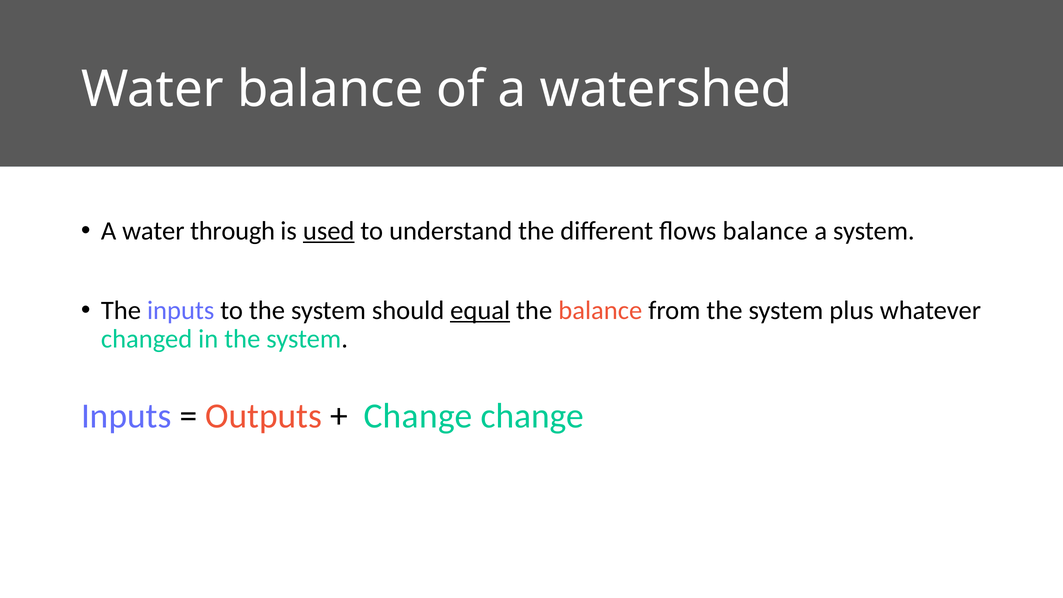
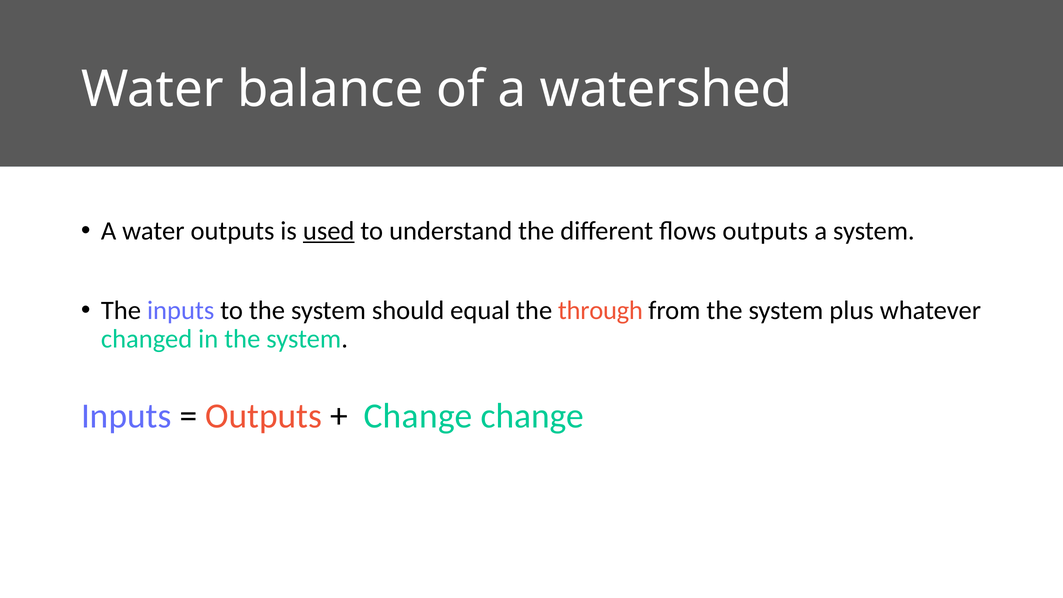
water through: through -> outputs (232, 231)
flows balance: balance -> outputs (765, 231)
equal underline: present -> none (480, 310)
the balance: balance -> through (600, 310)
